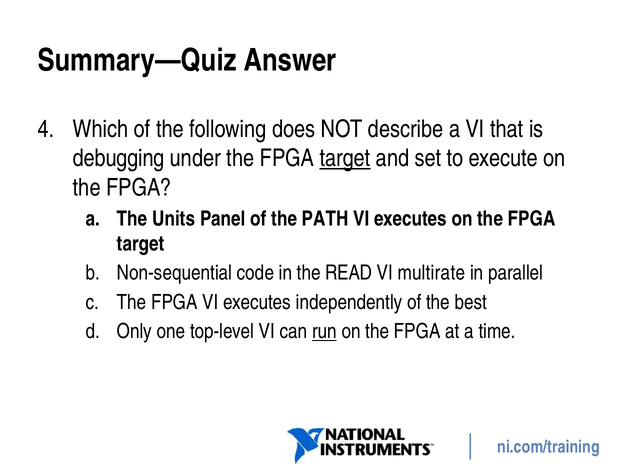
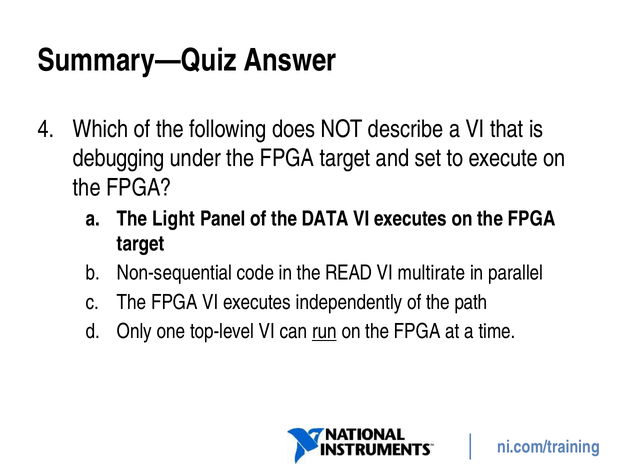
target underline: present -> none (345, 158)
Units: Units -> Light (174, 219)
PATH: PATH -> DATA (325, 219)
best: best -> path (471, 302)
